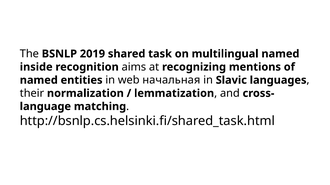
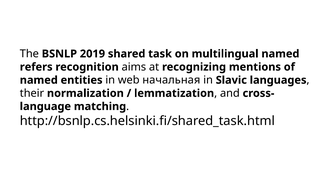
inside: inside -> refers (36, 67)
